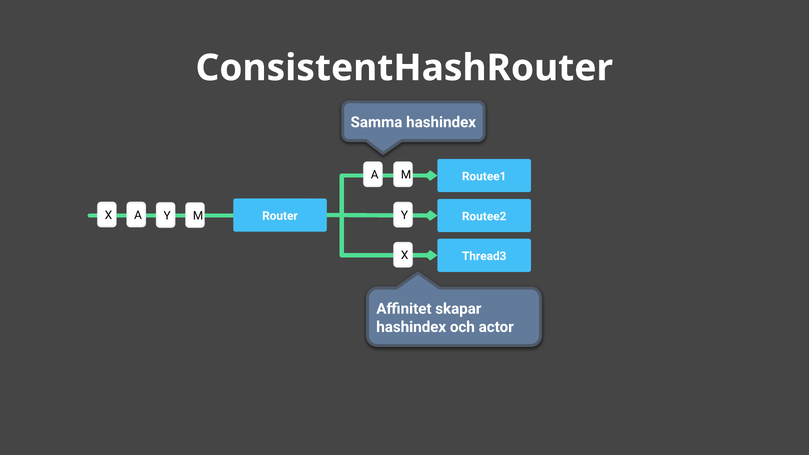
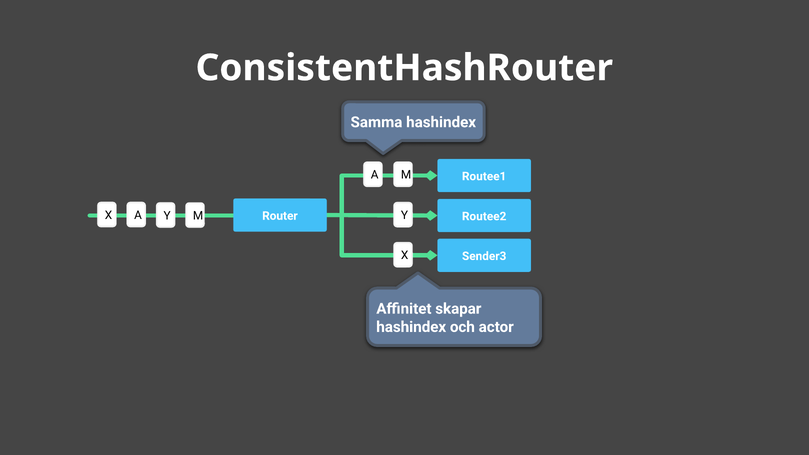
Thread3: Thread3 -> Sender3 (484, 256)
